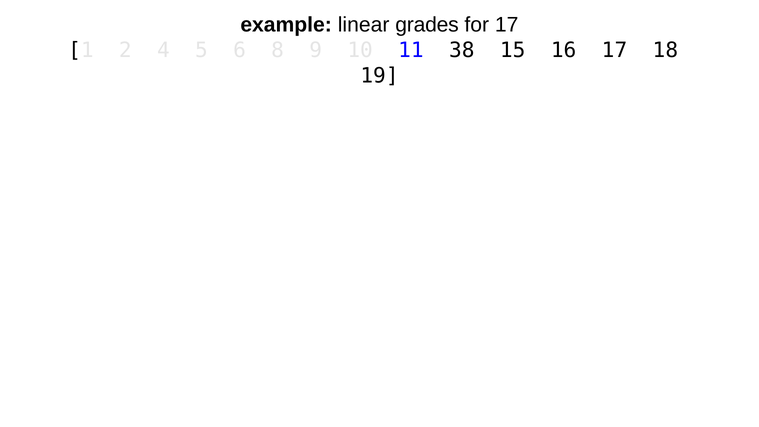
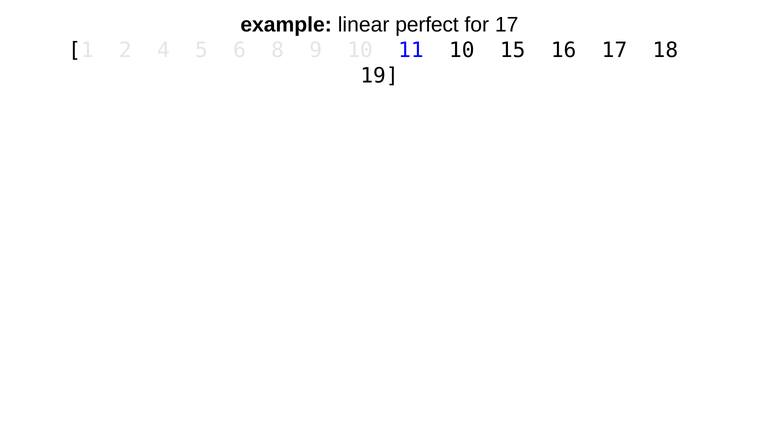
grades: grades -> perfect (427, 25)
11 38: 38 -> 10 (462, 50)
